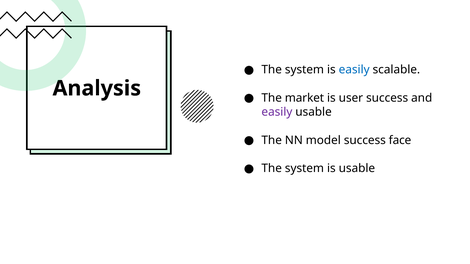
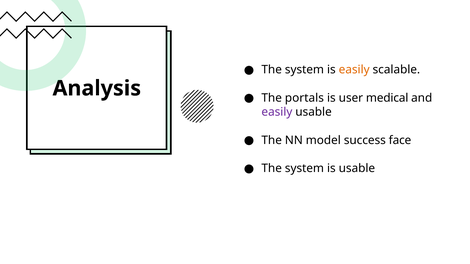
easily colour: blue -> orange (354, 70)
market: market -> portals (304, 98)
user success: success -> medical (387, 98)
